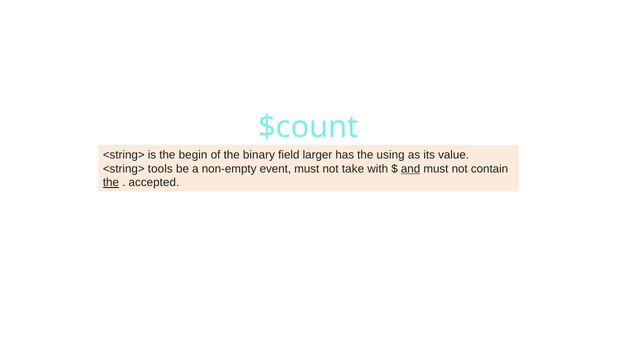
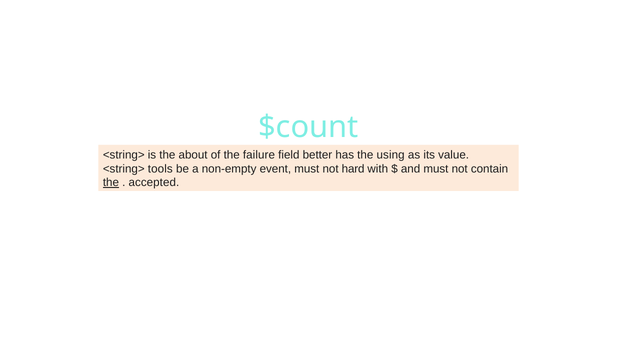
begin: begin -> about (193, 155)
binary: binary -> failure (259, 155)
larger: larger -> better (317, 155)
take: take -> hard (353, 169)
and underline: present -> none (411, 169)
